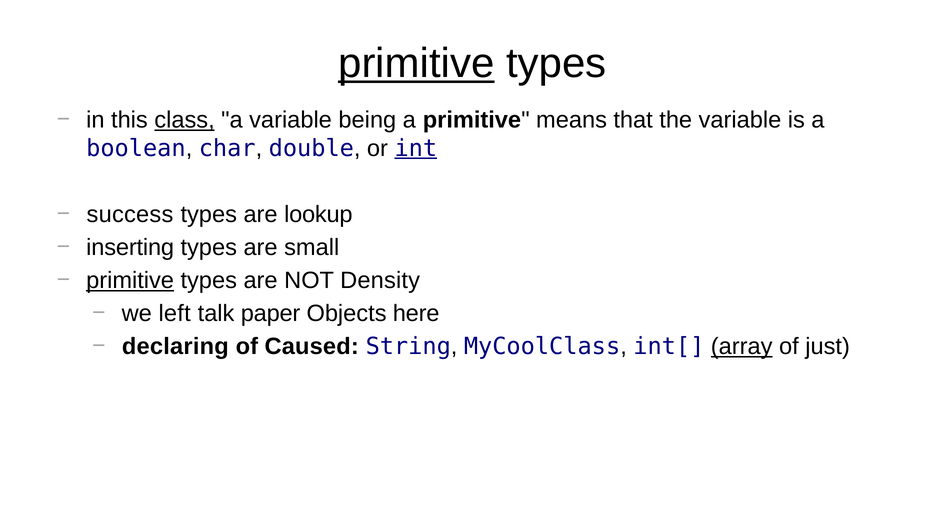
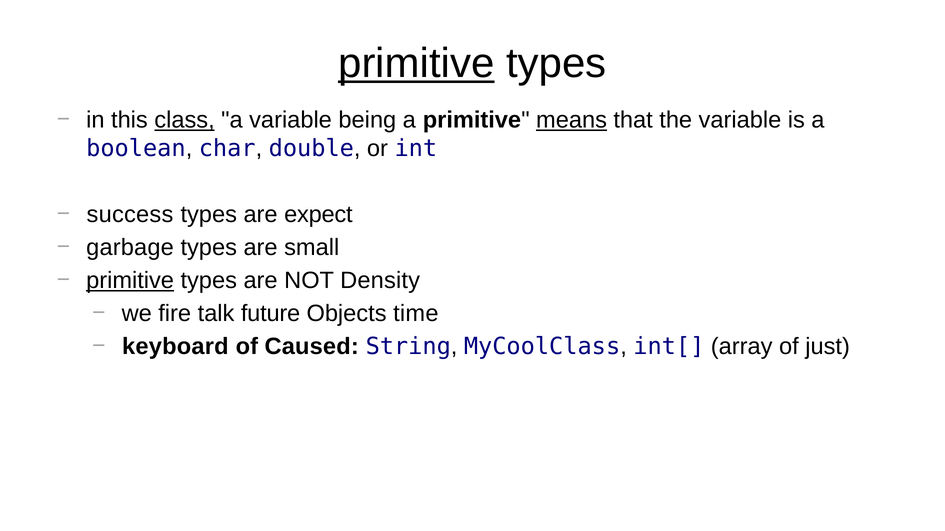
means underline: none -> present (572, 120)
int underline: present -> none (416, 148)
lookup: lookup -> expect (318, 215)
inserting: inserting -> garbage (130, 248)
left: left -> fire (175, 314)
paper: paper -> future (271, 314)
here: here -> time (416, 314)
declaring: declaring -> keyboard (175, 347)
array underline: present -> none (742, 347)
